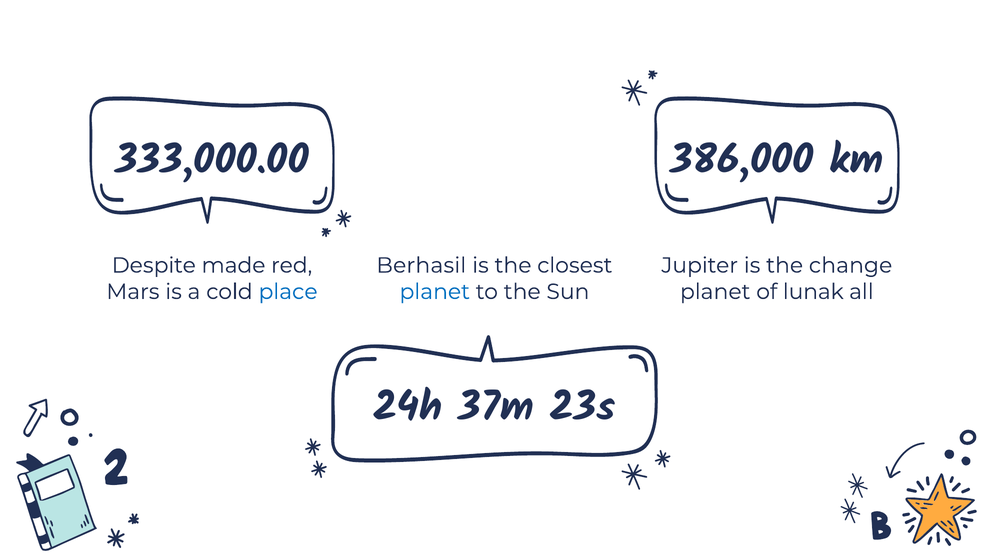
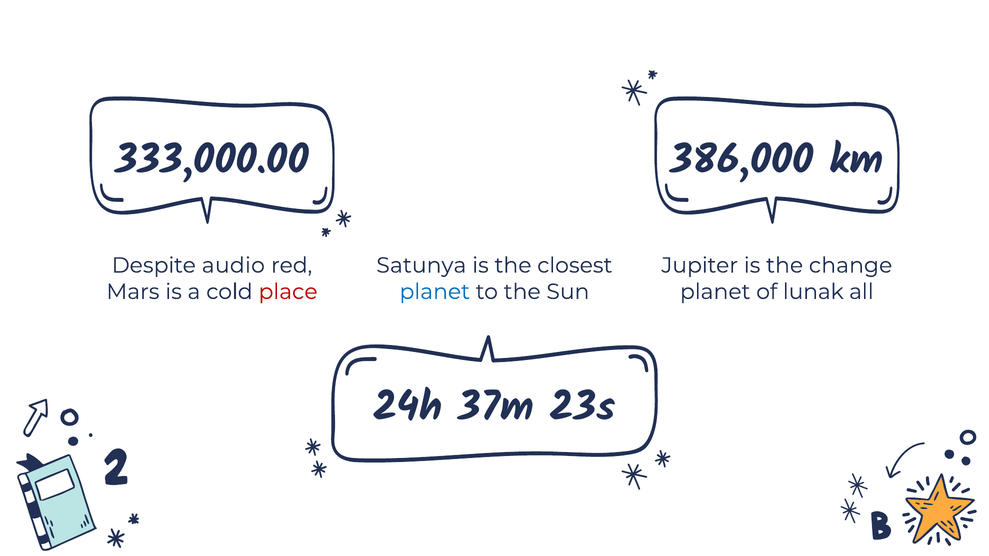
made: made -> audio (233, 266)
Berhasil: Berhasil -> Satunya (421, 266)
place colour: blue -> red (288, 292)
